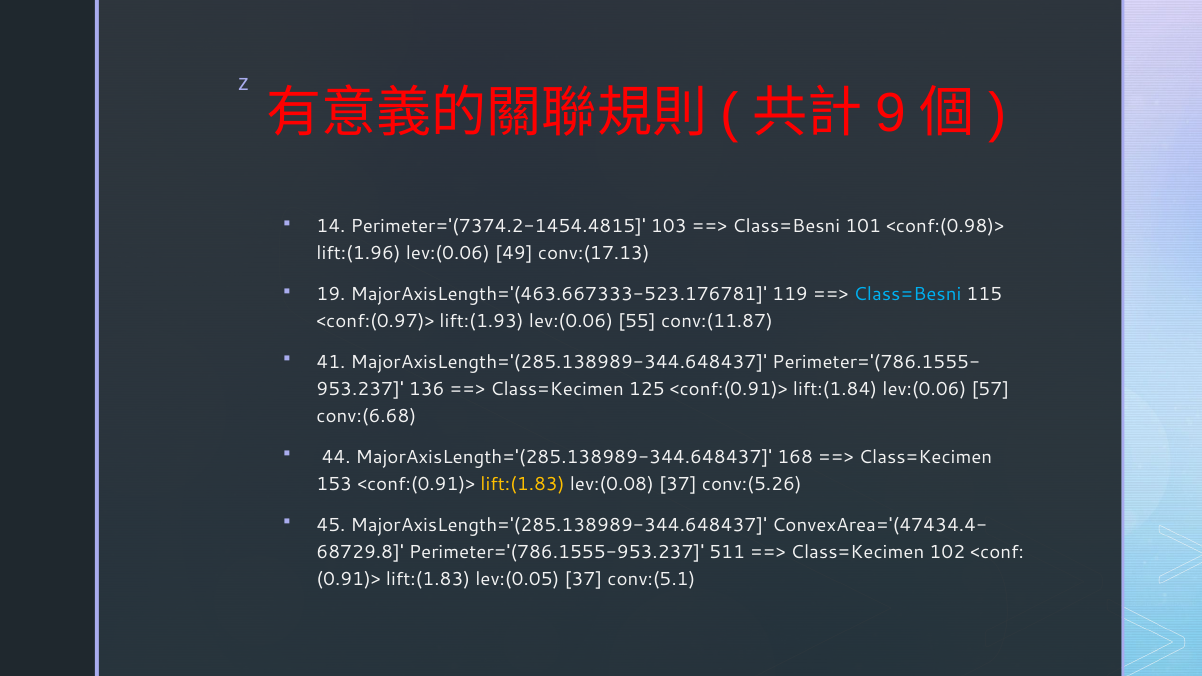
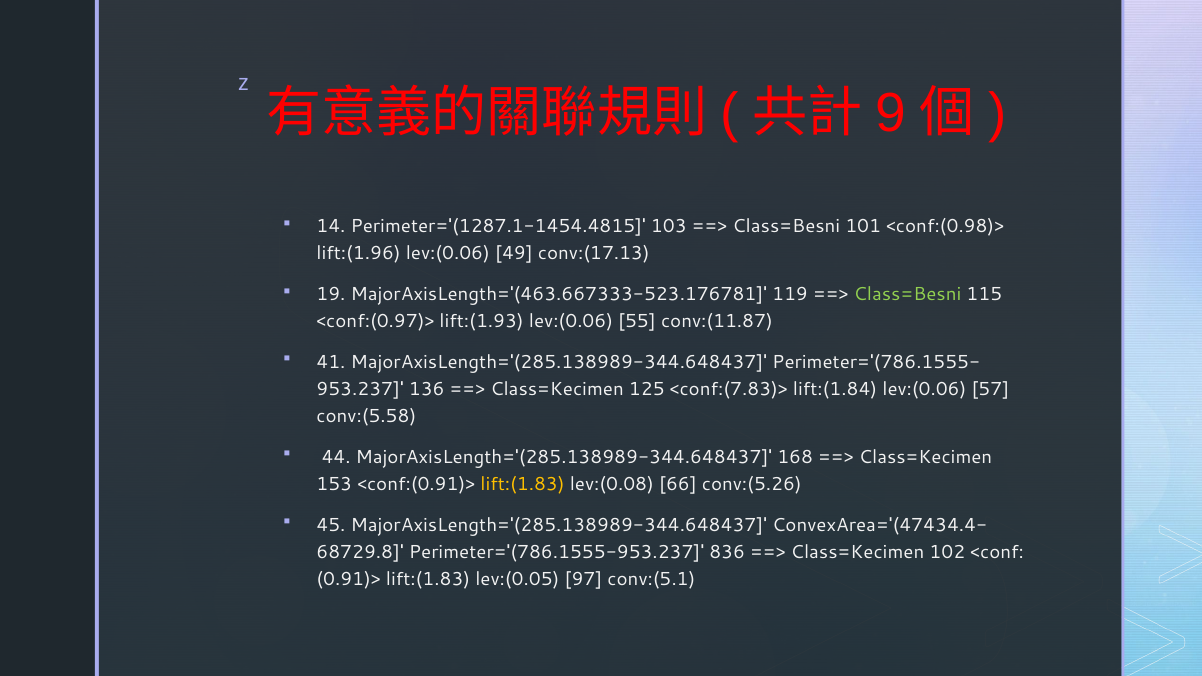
Perimeter='(7374.2-1454.4815: Perimeter='(7374.2-1454.4815 -> Perimeter='(1287.1-1454.4815 (498, 227)
Class=Besni colour: light blue -> light green (908, 294)
125 <conf:(0.91)>: <conf:(0.91)> -> <conf:(7.83)> (729, 389)
conv:(6.68: conv:(6.68 -> conv:(5.58 (366, 416)
lev:(0.08 37: 37 -> 66 (678, 484)
511: 511 -> 836 (727, 552)
lev:(0.05 37: 37 -> 97 (583, 579)
